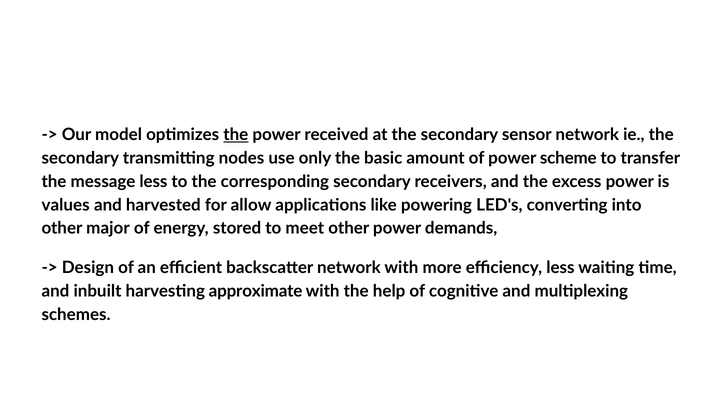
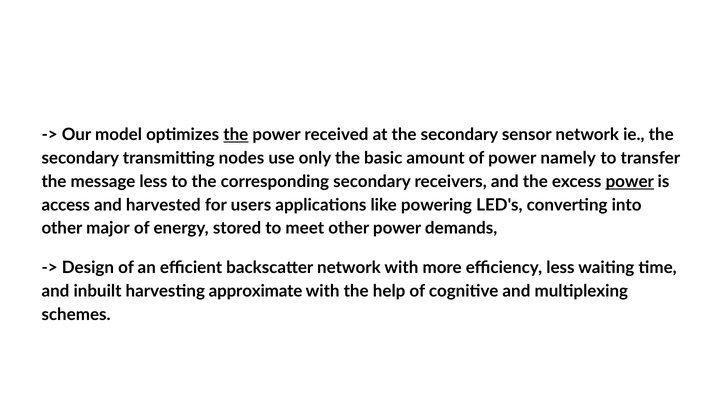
scheme: scheme -> namely (568, 158)
power underline: none -> present (630, 182)
values: values -> access (66, 205)
allow: allow -> users (251, 205)
